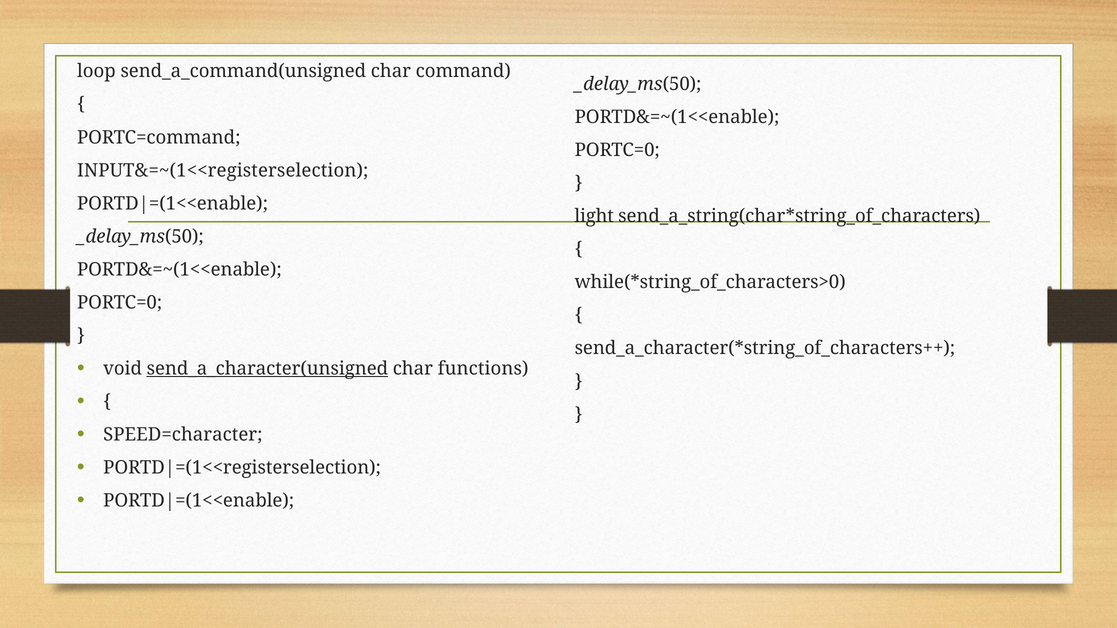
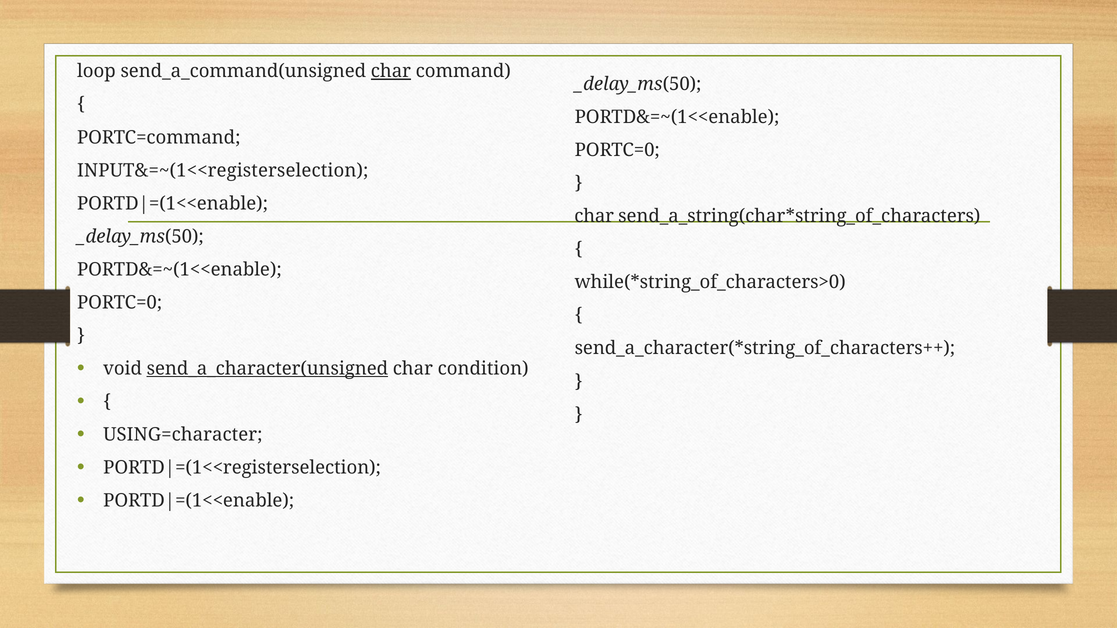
char underline: none -> present (391, 71)
light: light -> char (594, 216)
functions: functions -> condition (483, 369)
SPEED=character: SPEED=character -> USING=character (183, 435)
